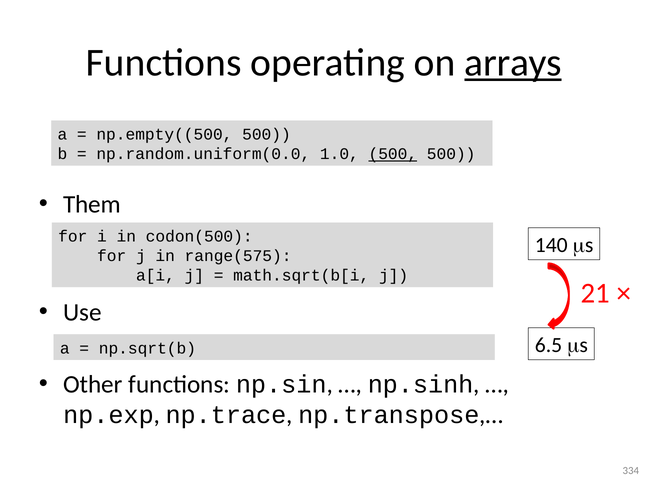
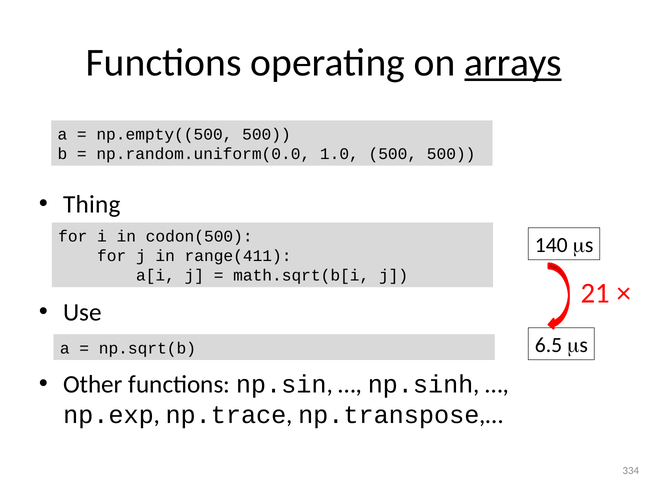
500 underline: present -> none (393, 154)
Them: Them -> Thing (92, 204)
range(575: range(575 -> range(411 (238, 256)
